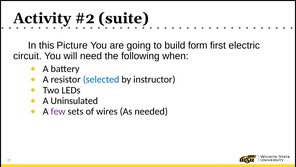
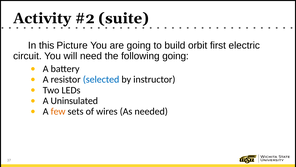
form: form -> orbit (198, 45)
following when: when -> going (175, 56)
few colour: purple -> orange (58, 111)
